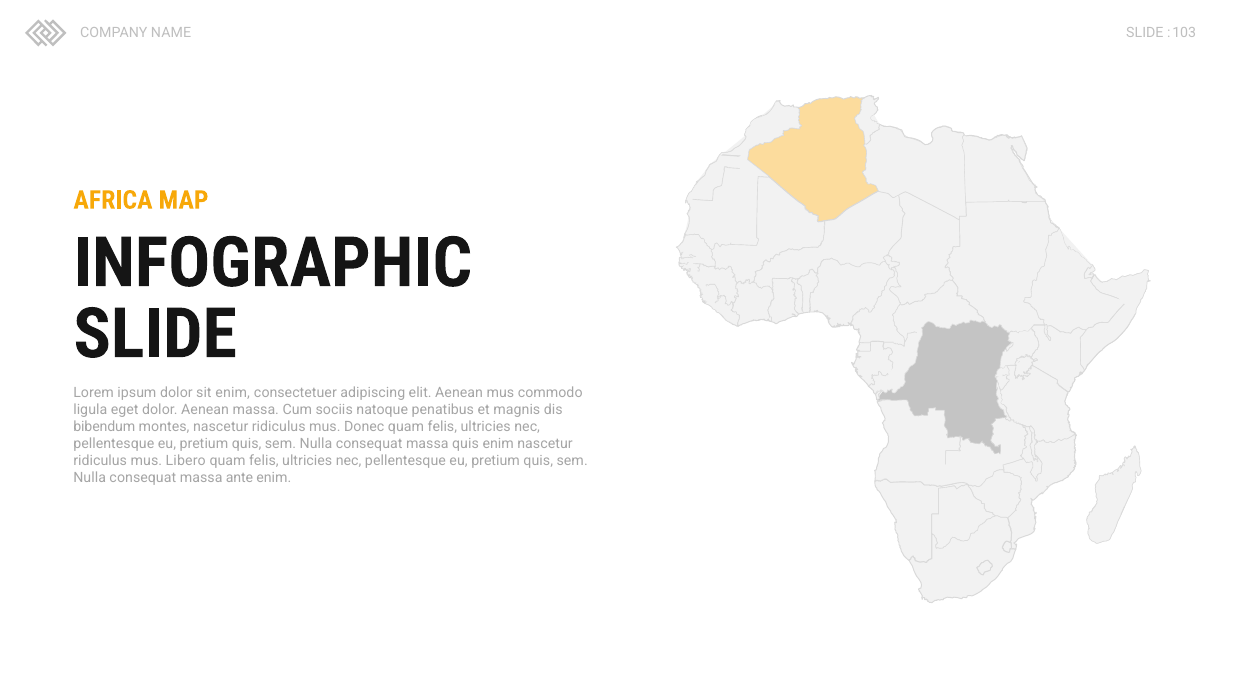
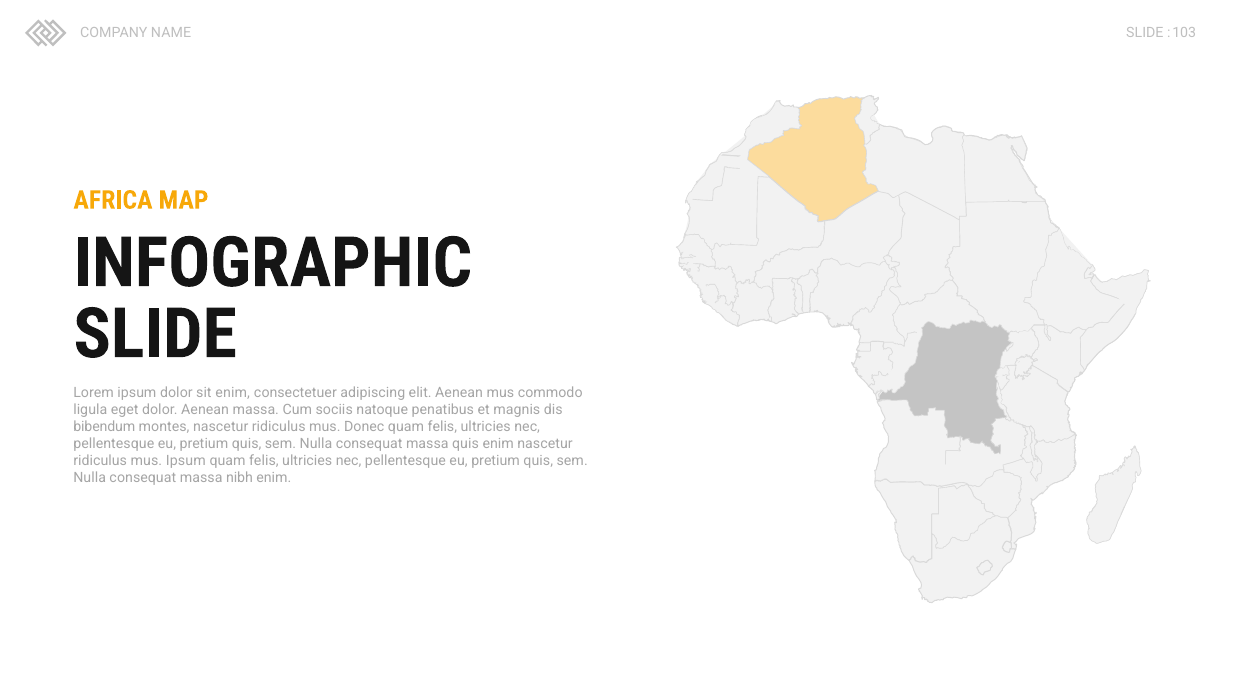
mus Libero: Libero -> Ipsum (186, 460)
ante: ante -> nibh (239, 477)
